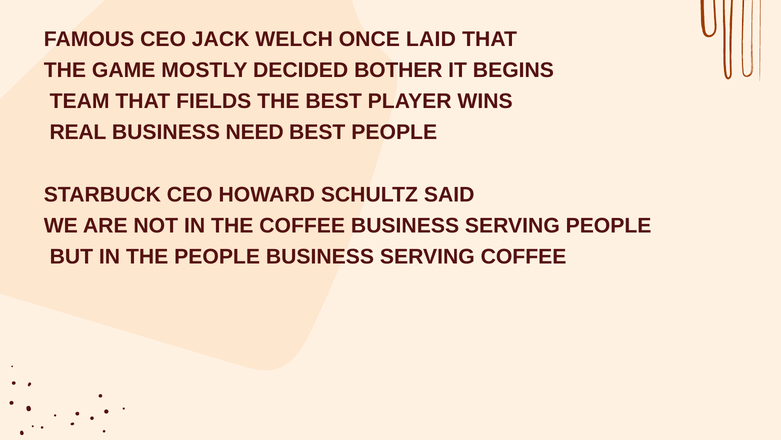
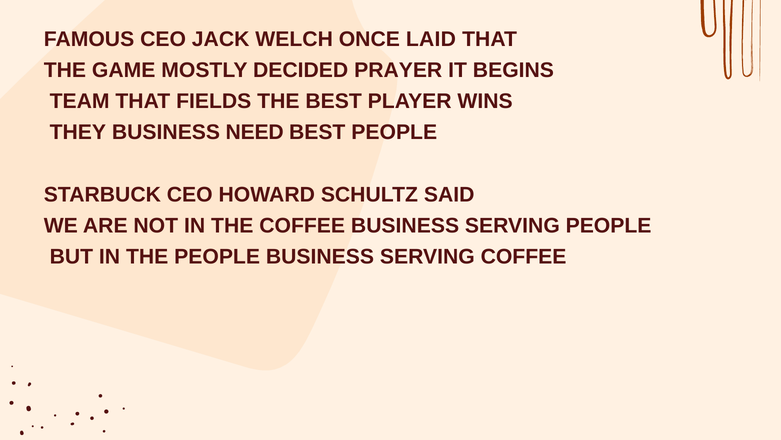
BOTHER: BOTHER -> PRAYER (398, 70)
REAL: REAL -> THEY (78, 132)
